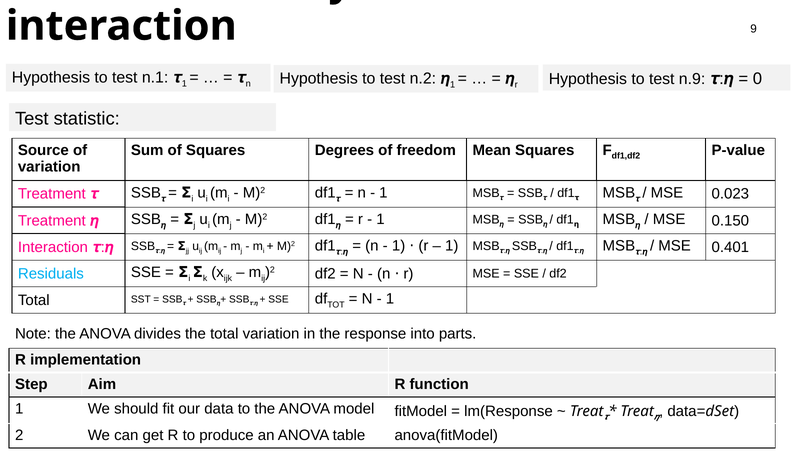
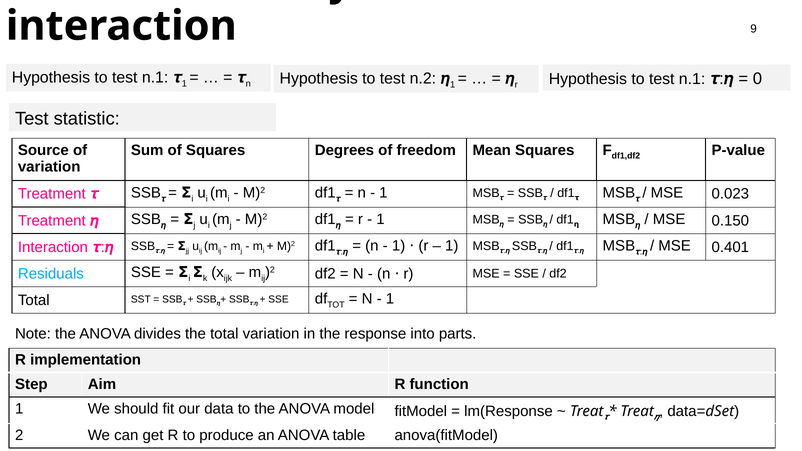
n.9: n.9 -> n.1 (692, 79)
